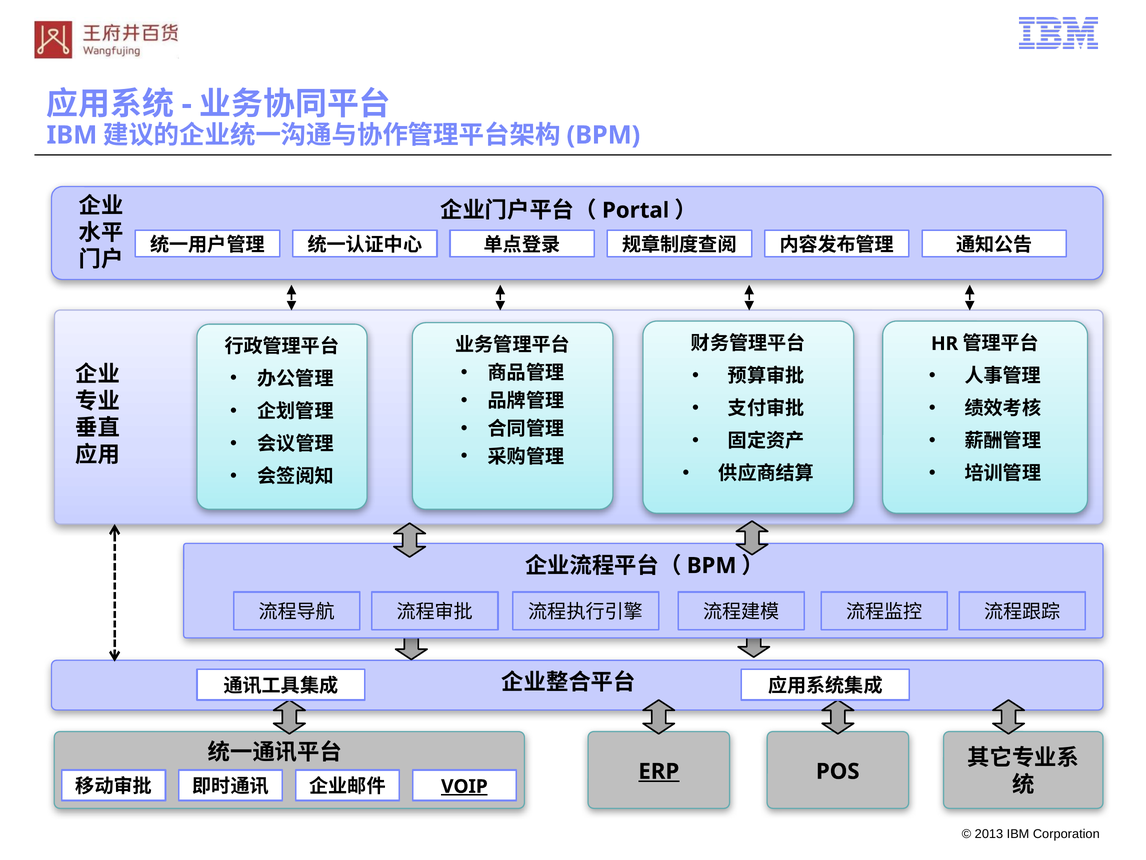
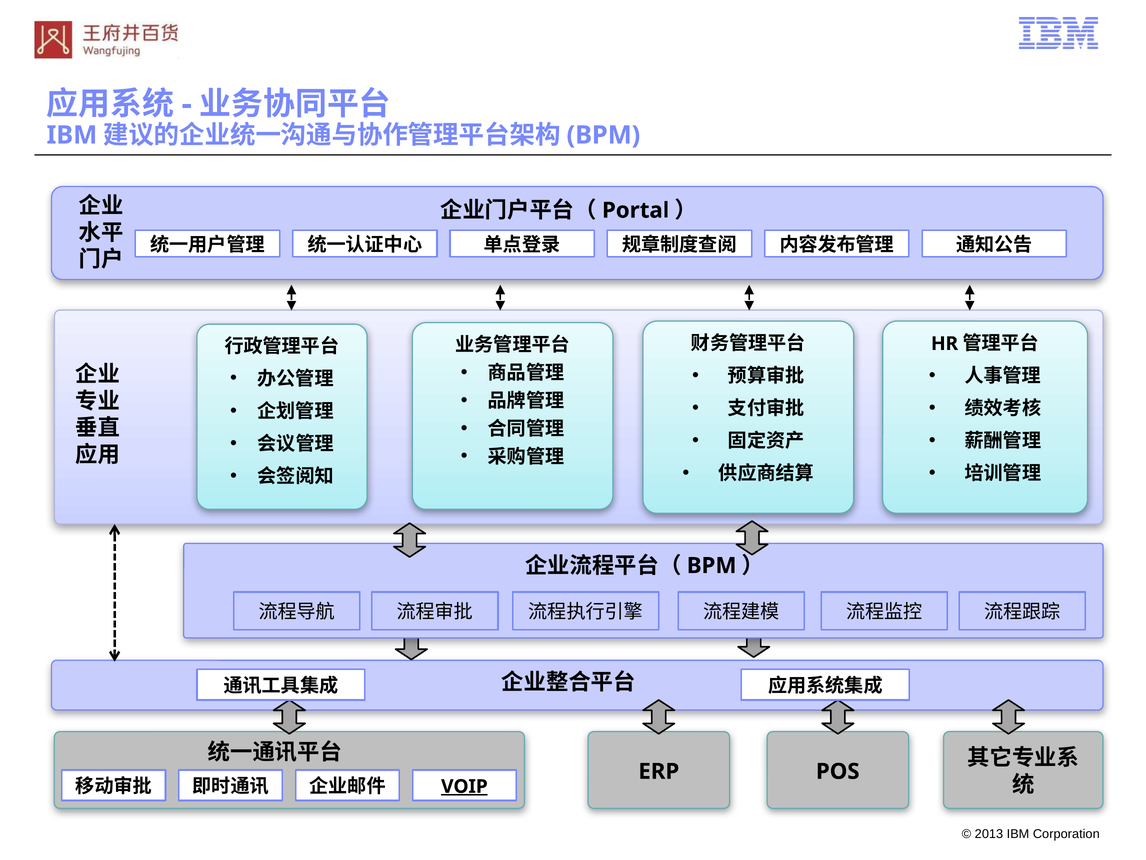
ERP underline: present -> none (659, 771)
